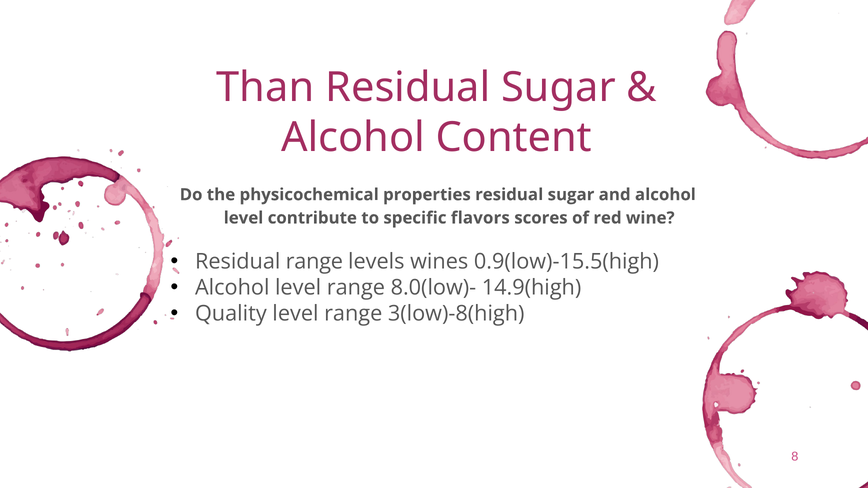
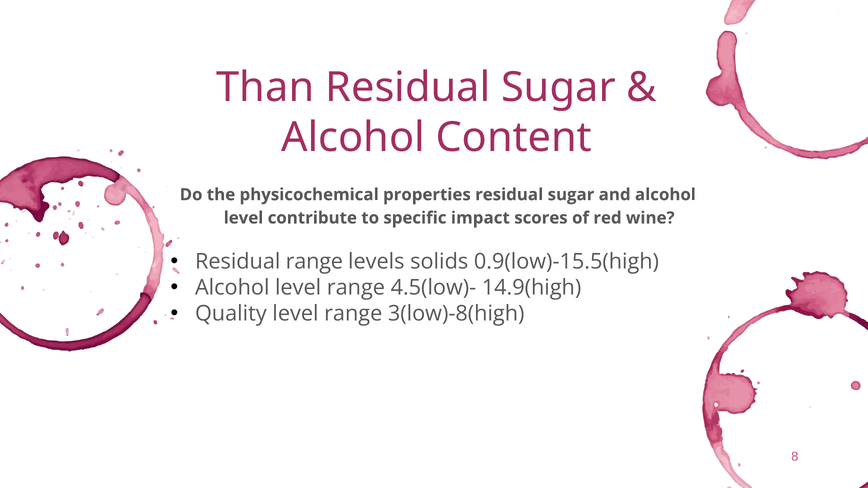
flavors: flavors -> impact (480, 218)
wines: wines -> solids (439, 262)
8.0(low)-: 8.0(low)- -> 4.5(low)- (433, 288)
